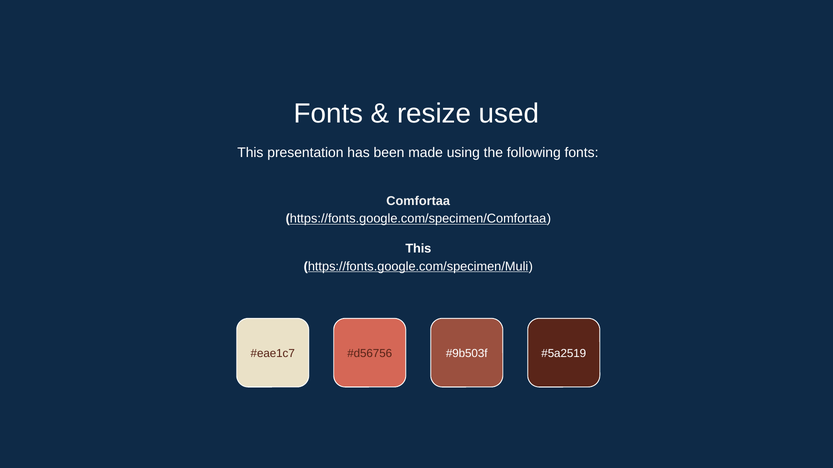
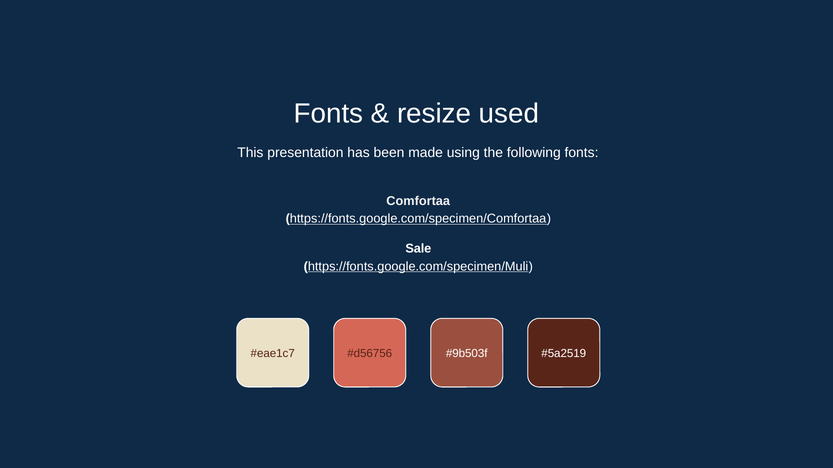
This: This -> Sale (418, 249)
